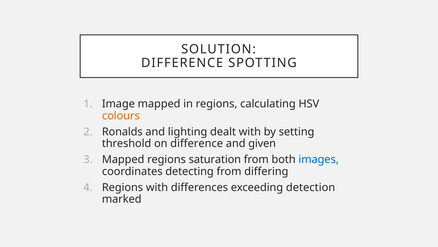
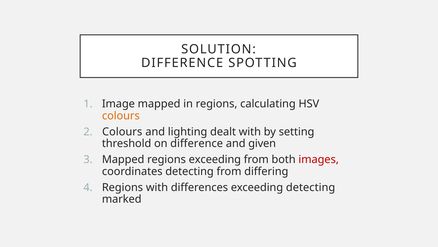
Ronalds: Ronalds -> Colours (122, 131)
regions saturation: saturation -> exceeding (215, 159)
images colour: blue -> red (319, 159)
exceeding detection: detection -> detecting (311, 187)
